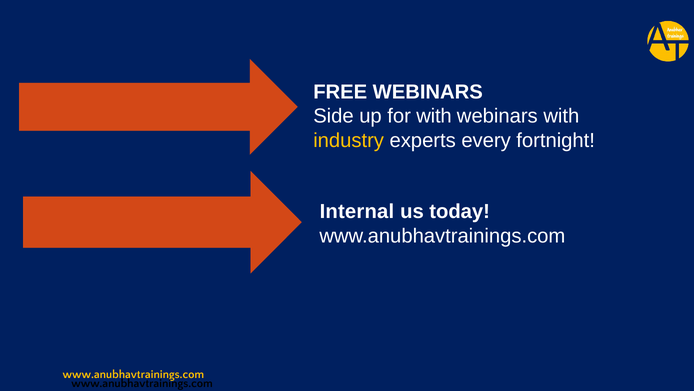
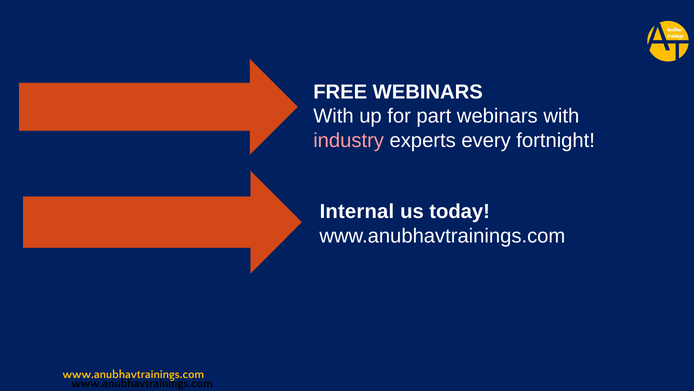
Side: Side -> With (333, 116)
for with: with -> part (434, 116)
industry colour: yellow -> pink (349, 140)
